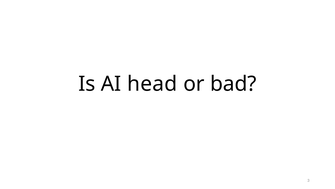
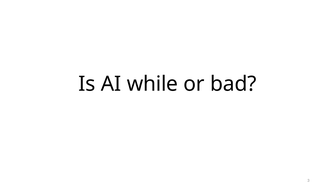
head: head -> while (152, 84)
